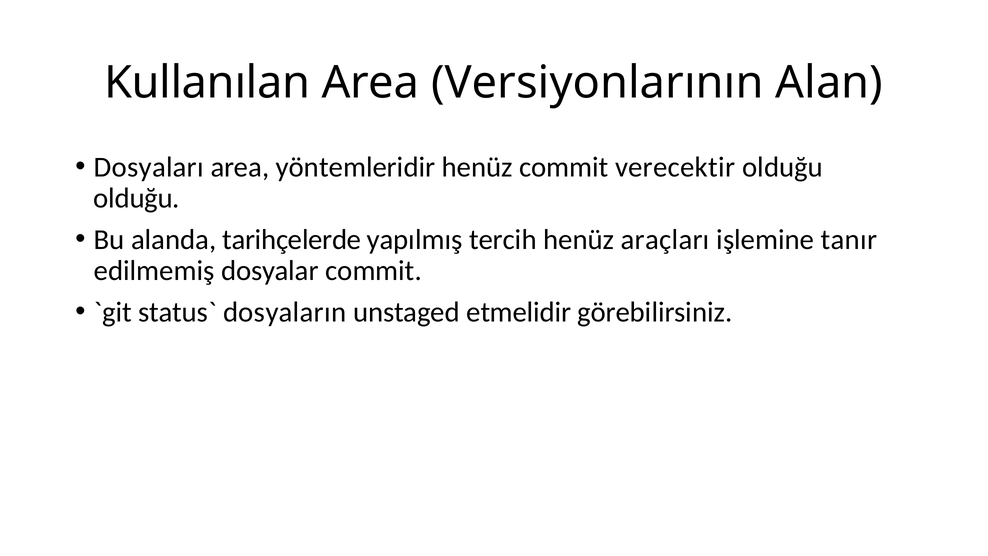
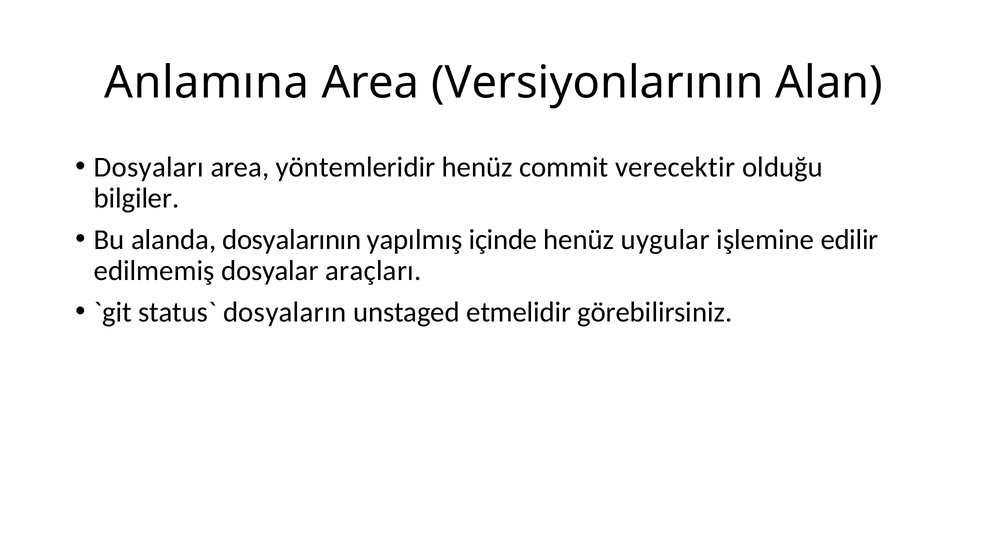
Kullanılan: Kullanılan -> Anlamına (207, 83)
olduğu: olduğu -> bilgiler (137, 198)
tarihçelerde: tarihçelerde -> dosyalarının (292, 239)
tercih: tercih -> içinde (503, 239)
araçları: araçları -> uygular (665, 239)
tanır: tanır -> edilir (849, 239)
dosyalar commit: commit -> araçları (373, 270)
